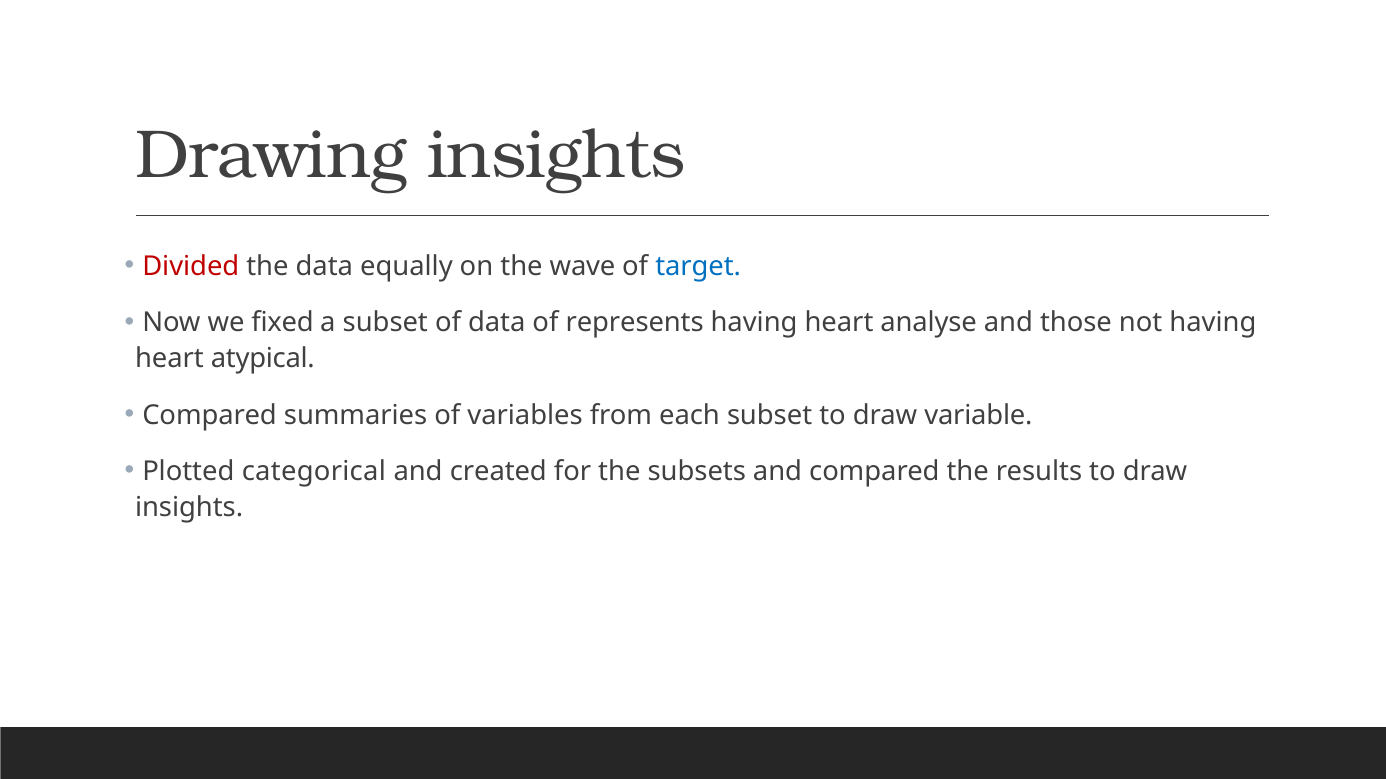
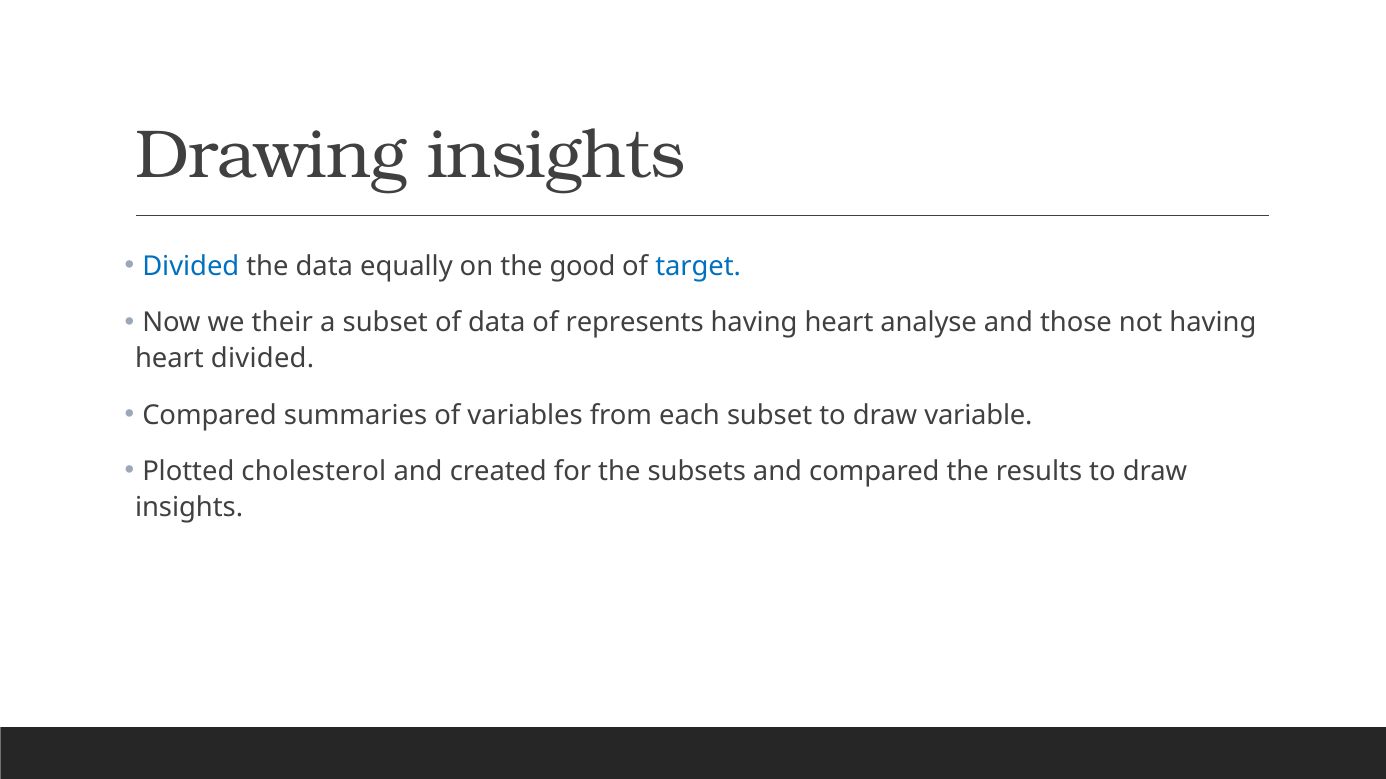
Divided colour: red -> blue (191, 266)
wave: wave -> good (583, 266)
fixed: fixed -> their (282, 323)
heart atypical: atypical -> divided (263, 359)
categorical: categorical -> cholesterol (314, 472)
